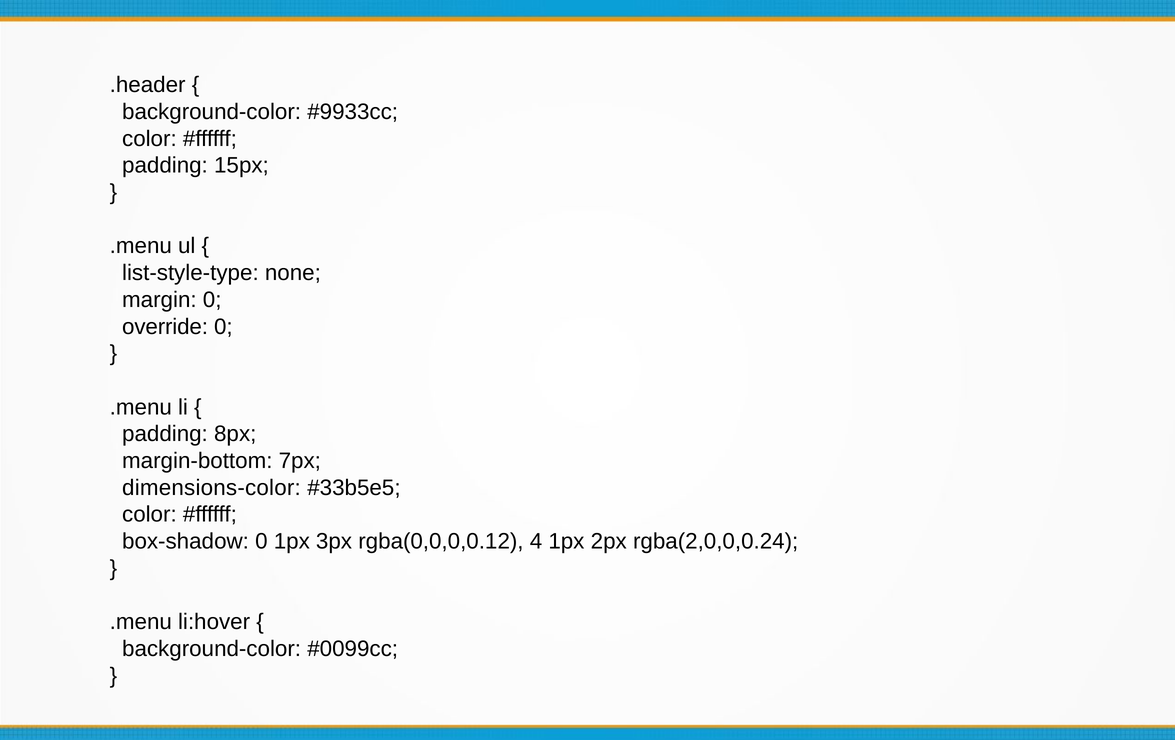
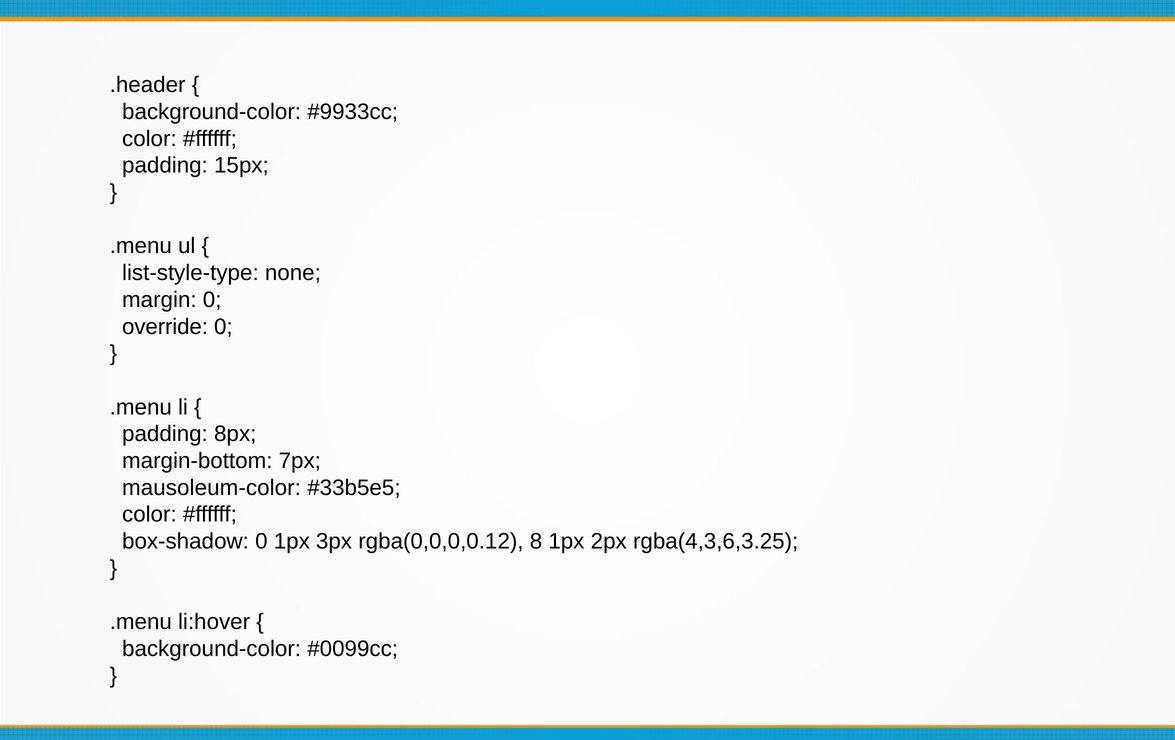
dimensions-color: dimensions-color -> mausoleum-color (212, 488)
4: 4 -> 8 (536, 542)
rgba(2,0,0,0.24: rgba(2,0,0,0.24 -> rgba(4,3,6,3.25 (716, 542)
